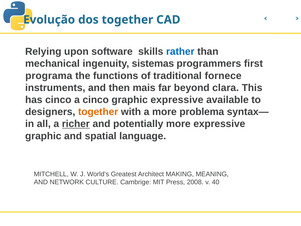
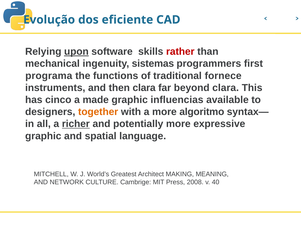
dos together: together -> eficiente (127, 20)
upon underline: none -> present (76, 52)
rather colour: blue -> red (180, 52)
then mais: mais -> clara (144, 88)
a cinco: cinco -> made (96, 100)
graphic expressive: expressive -> influencias (177, 100)
problema: problema -> algoritmo (202, 112)
